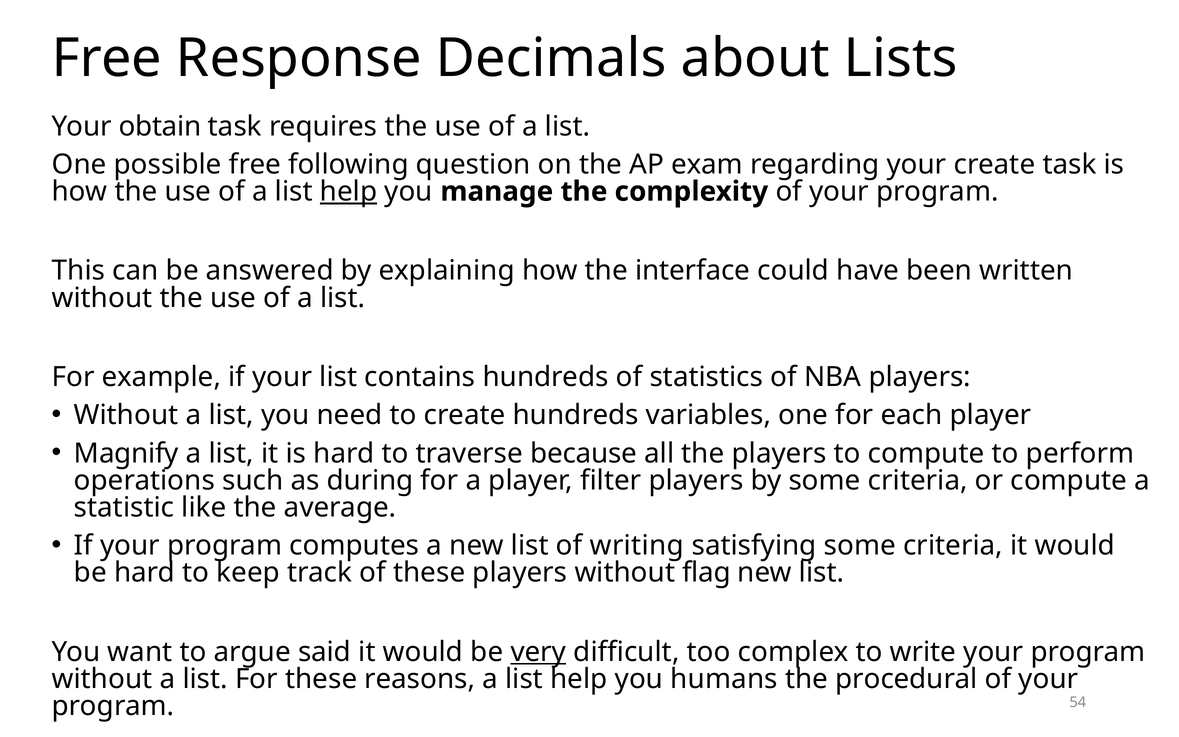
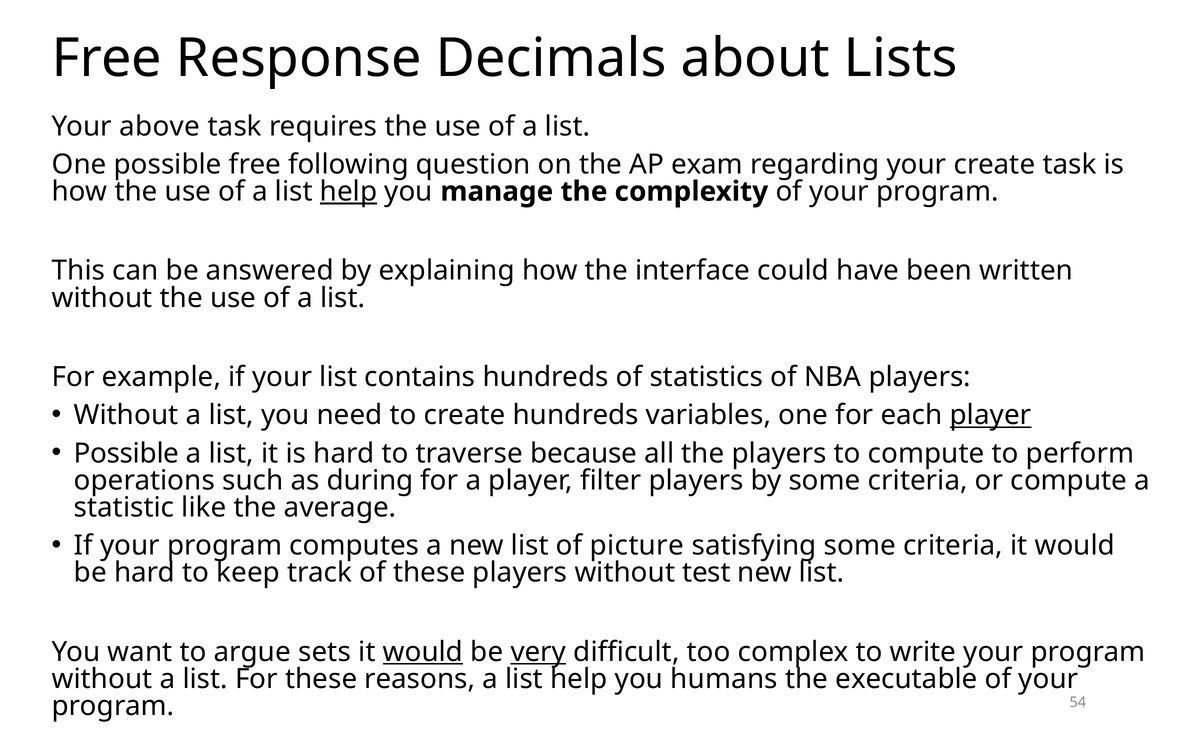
obtain: obtain -> above (160, 126)
player underline: none -> present (991, 415)
Magnify: Magnify -> Possible (126, 453)
writing: writing -> picture (637, 545)
flag: flag -> test (706, 573)
said: said -> sets (325, 652)
would underline: none -> present (423, 652)
procedural: procedural -> executable (906, 679)
